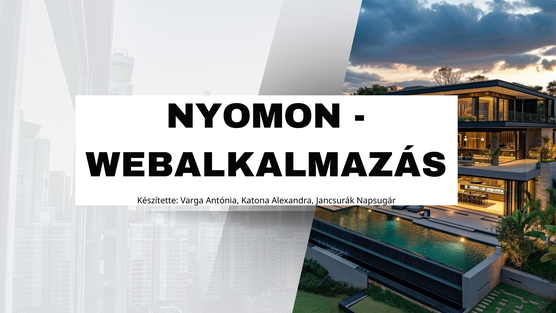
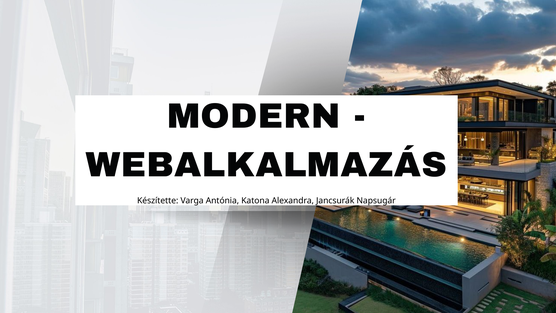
NYOMON: NYOMON -> MODERN (254, 116)
